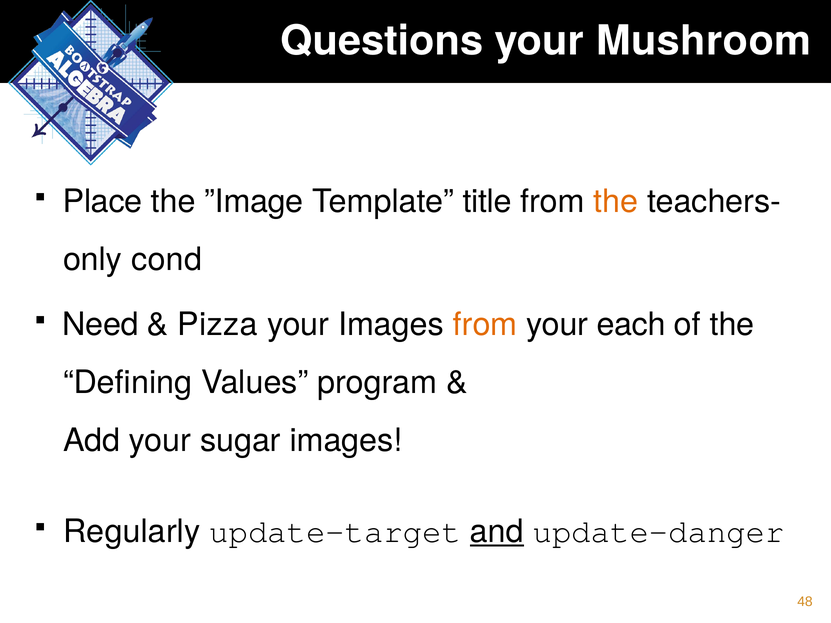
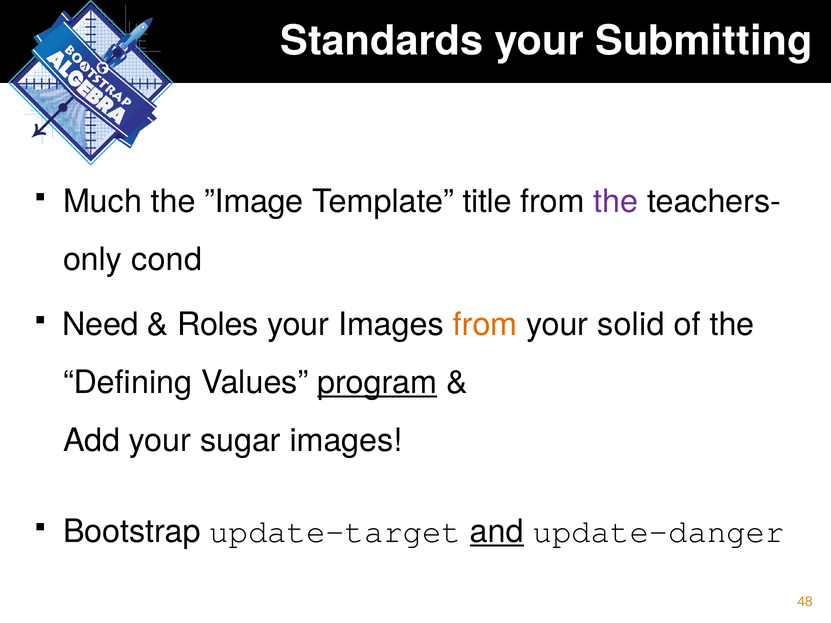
Questions: Questions -> Standards (382, 41)
Mushroom: Mushroom -> Submitting (704, 41)
Place: Place -> Much (103, 202)
the colour: orange -> purple (616, 202)
Pizza: Pizza -> Roles (218, 325)
each: each -> solid (631, 325)
program underline: none -> present (377, 383)
Regularly: Regularly -> Bootstrap (132, 532)
